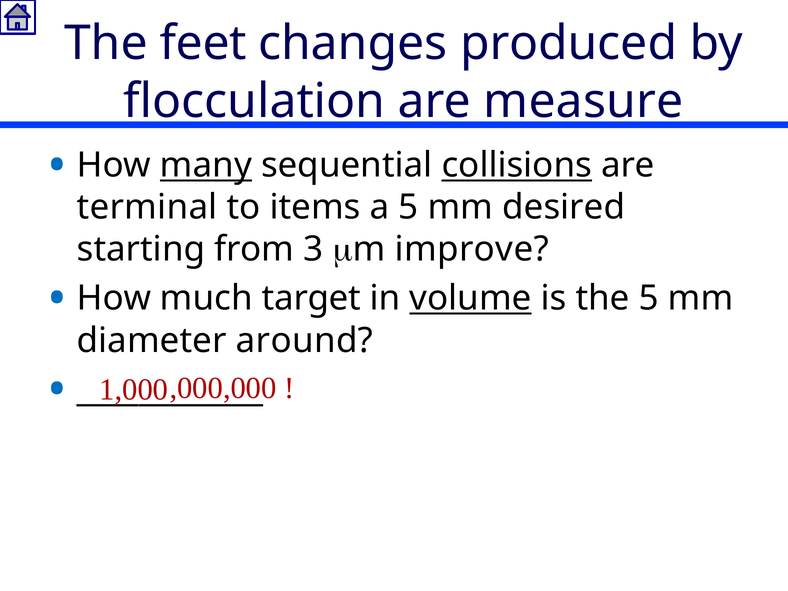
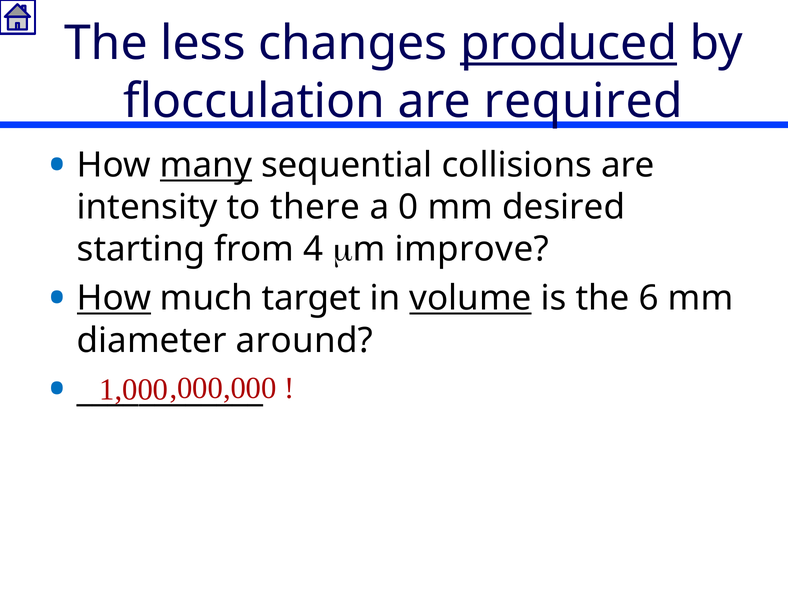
feet: feet -> less (203, 43)
produced underline: none -> present (569, 43)
measure: measure -> required (583, 101)
collisions underline: present -> none (517, 165)
terminal: terminal -> intensity (147, 207)
items: items -> there (315, 207)
a 5: 5 -> 0 (409, 207)
3: 3 -> 4 (313, 249)
How underline: none -> present (114, 298)
the 5: 5 -> 6 (649, 298)
